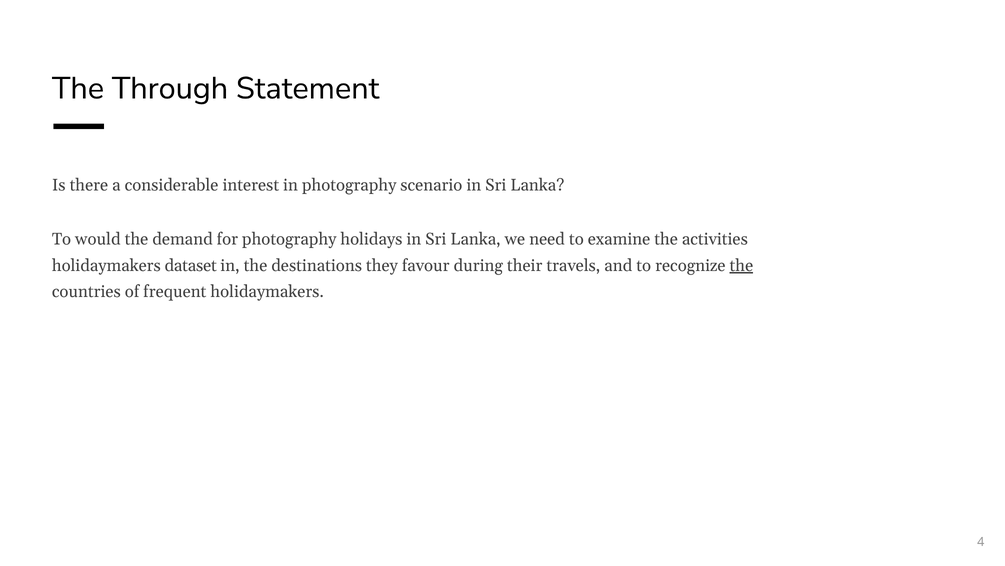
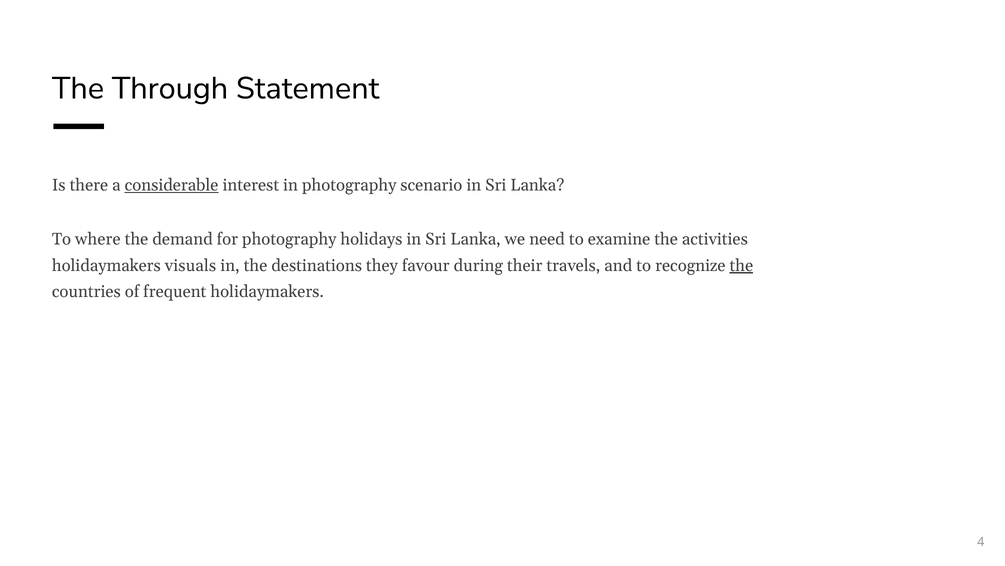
considerable underline: none -> present (172, 185)
would: would -> where (98, 239)
dataset: dataset -> visuals (191, 265)
